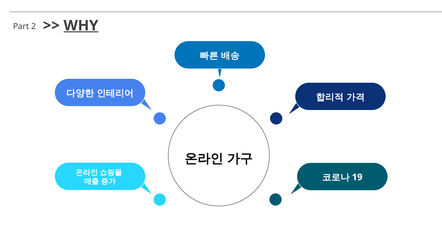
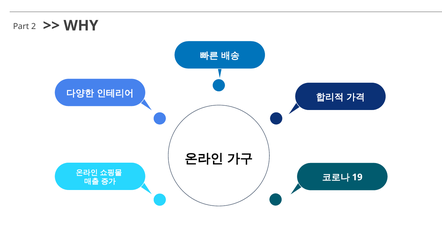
WHY underline: present -> none (81, 26)
